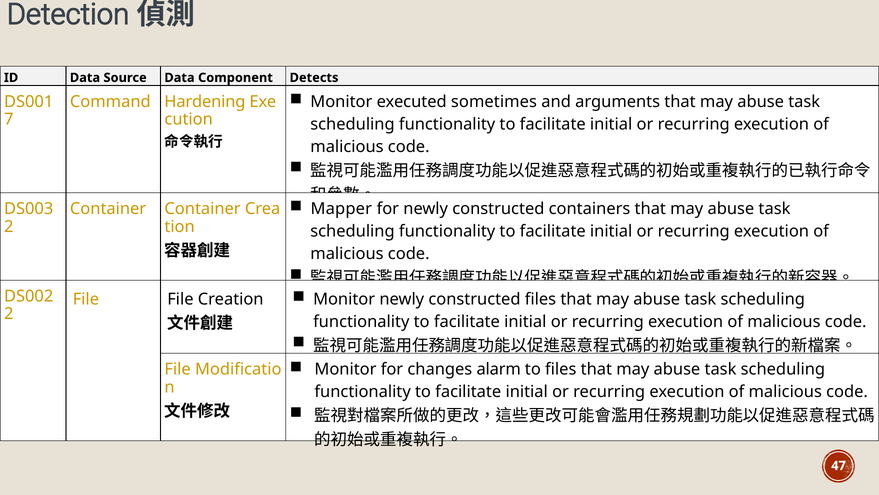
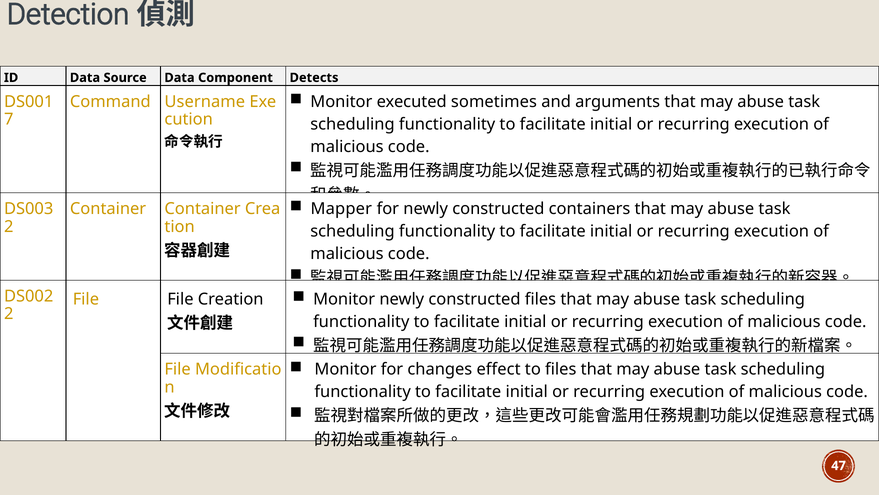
Hardening: Hardening -> Username (205, 102)
alarm: alarm -> effect (499, 369)
